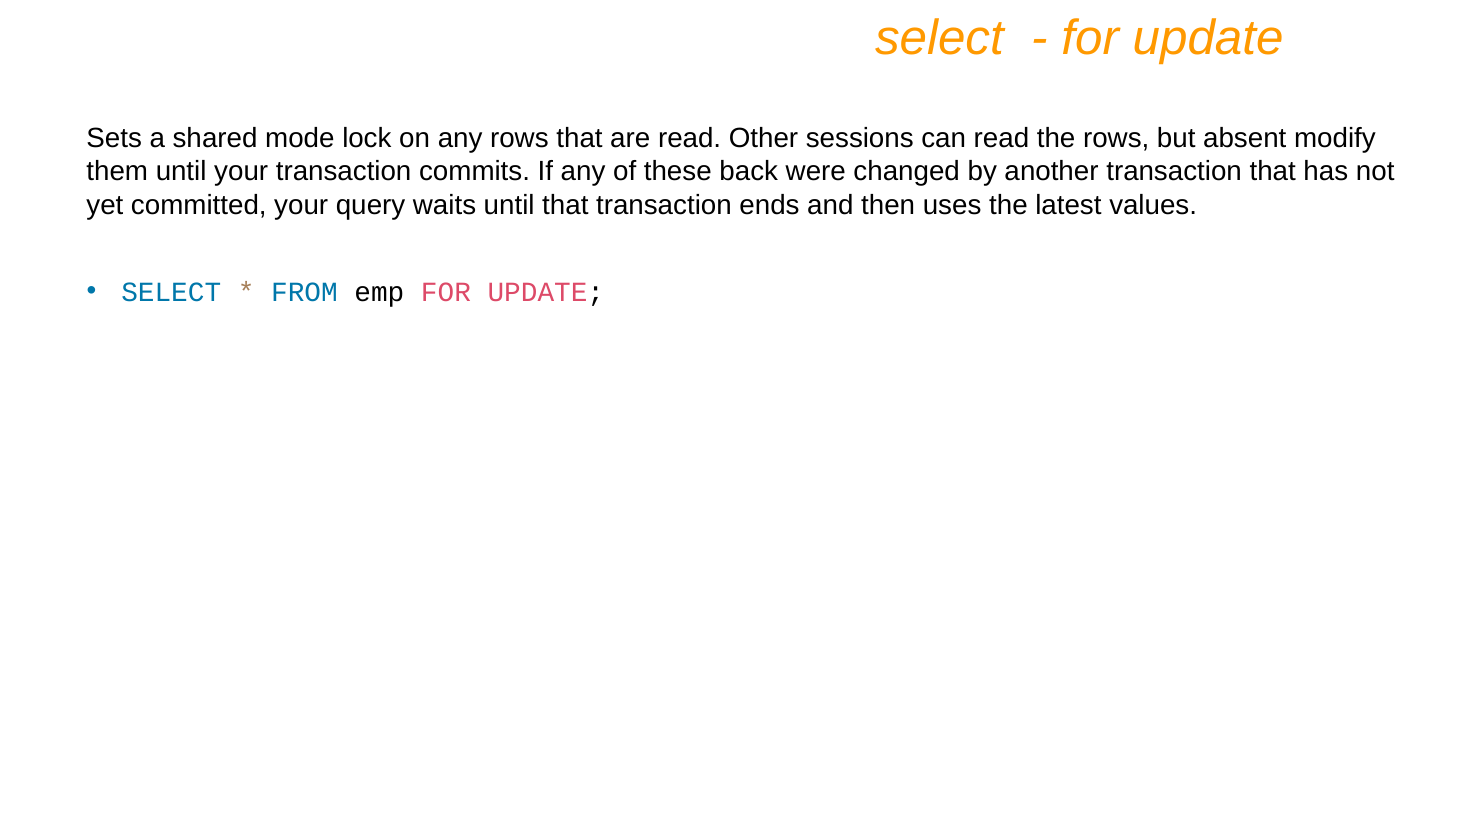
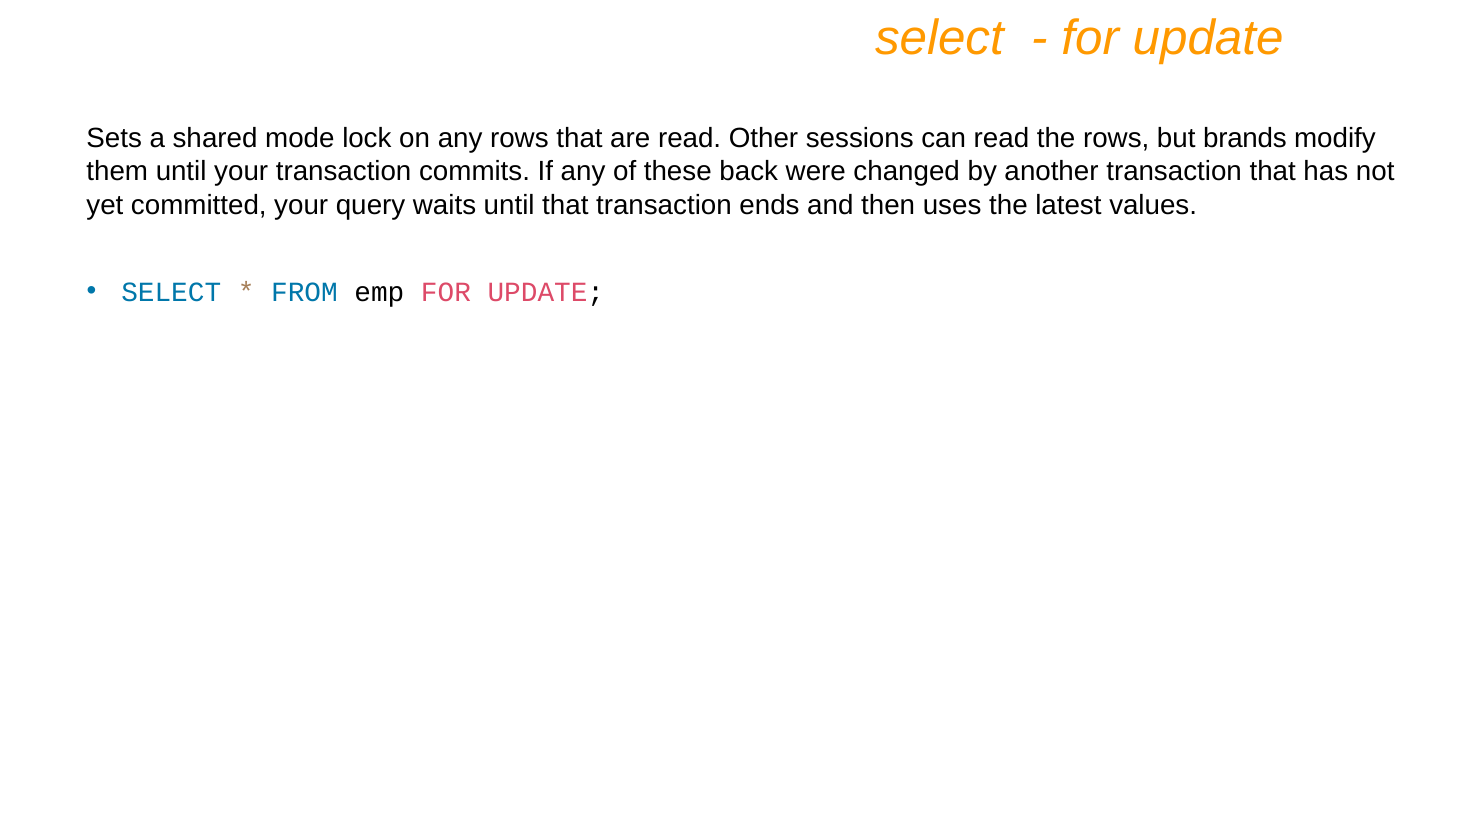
absent: absent -> brands (1245, 138)
